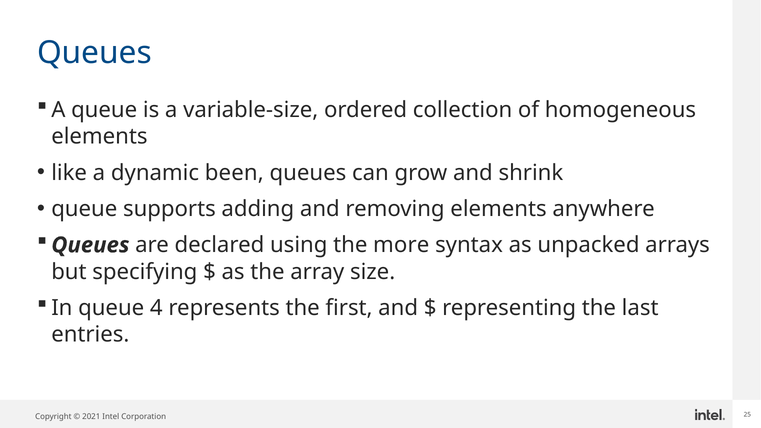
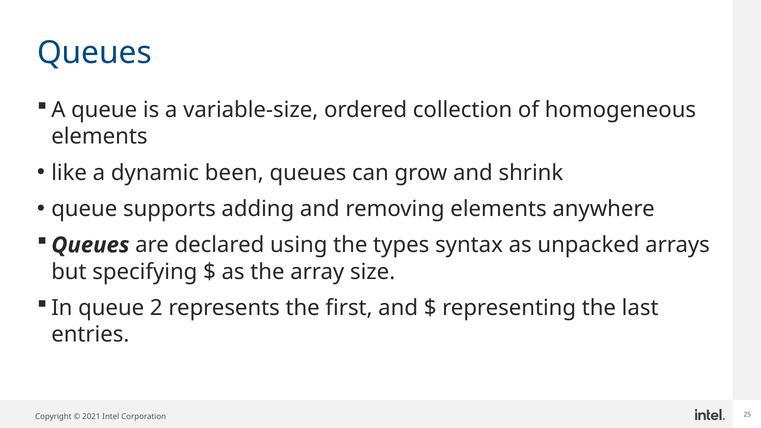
more: more -> types (401, 245)
4: 4 -> 2 (156, 308)
